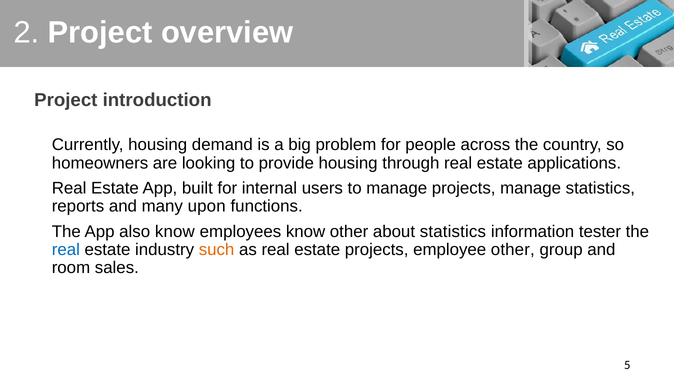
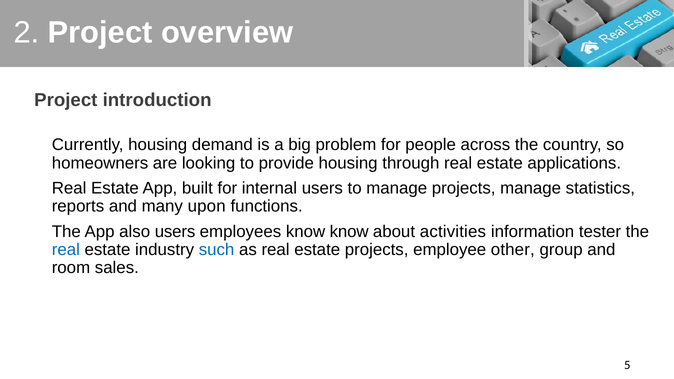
also know: know -> users (175, 232)
know other: other -> know (349, 232)
about statistics: statistics -> activities (453, 232)
such colour: orange -> blue (217, 250)
